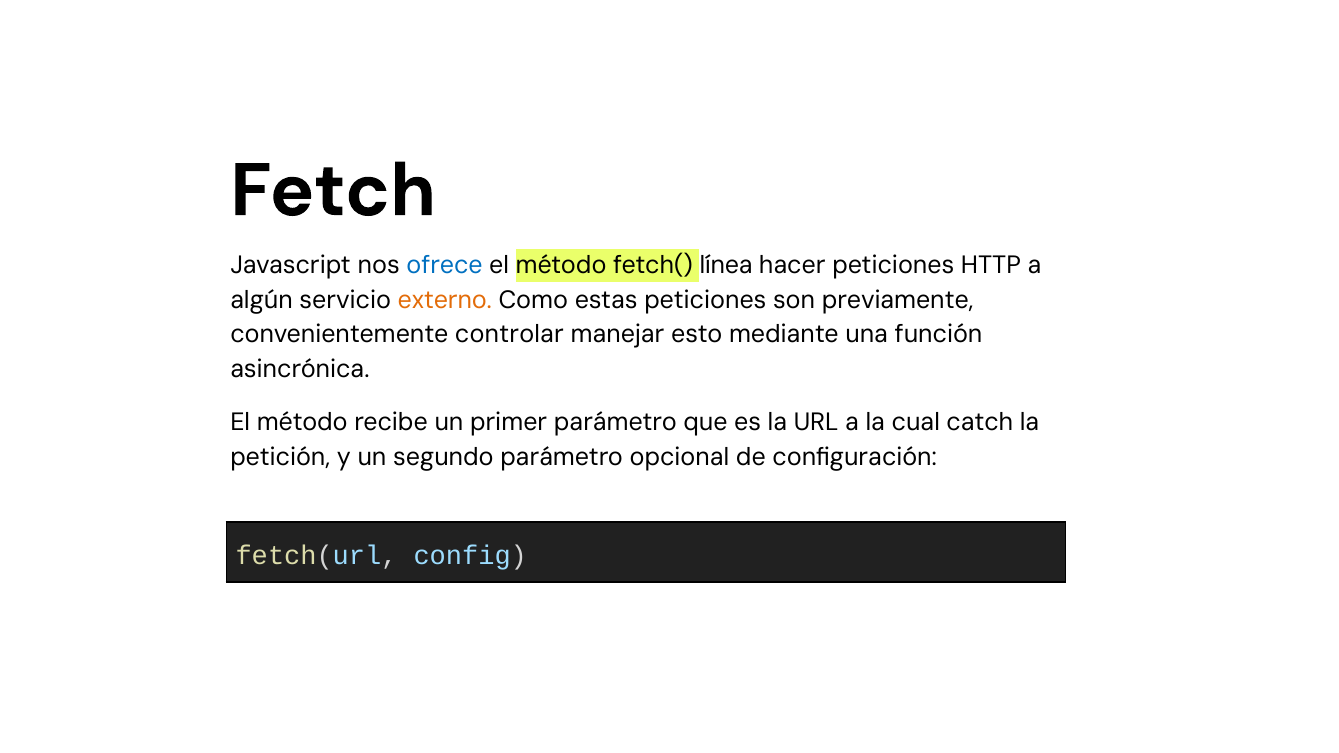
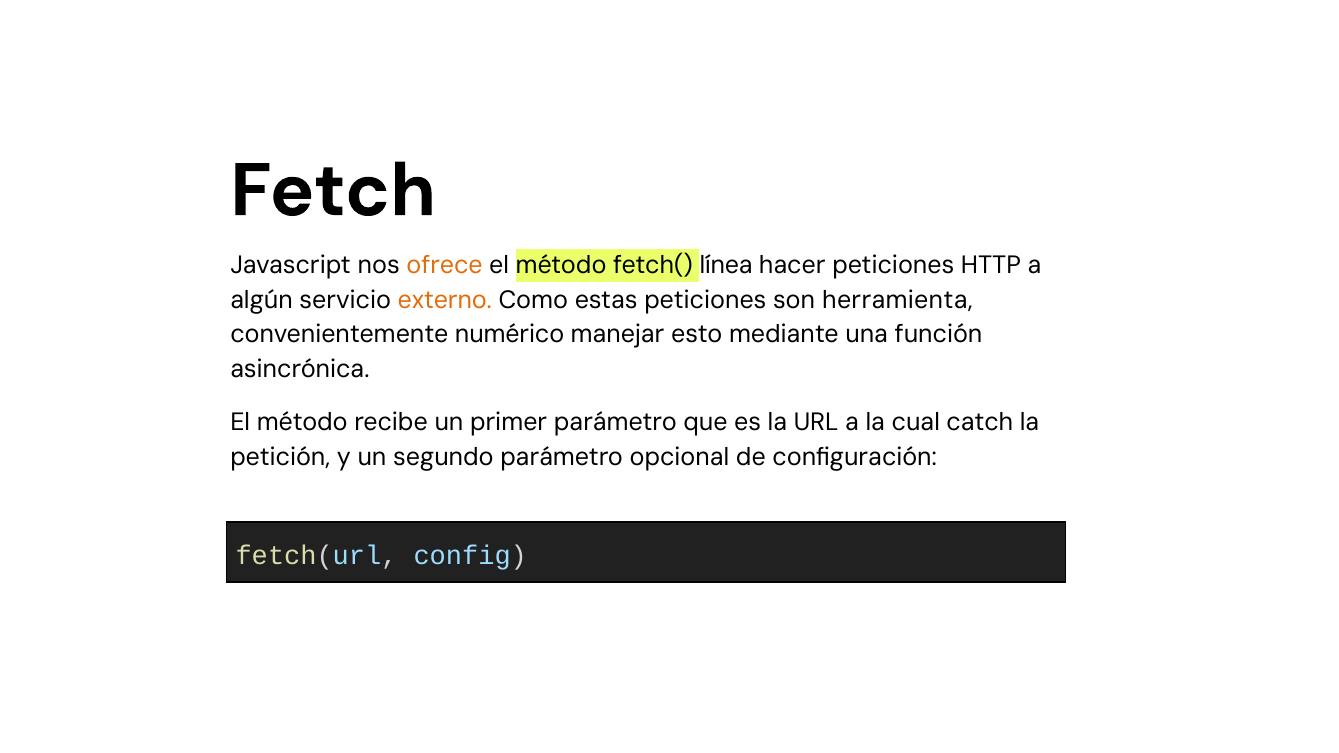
ofrece colour: blue -> orange (445, 266)
previamente: previamente -> herramienta (898, 300)
controlar: controlar -> numérico (510, 335)
